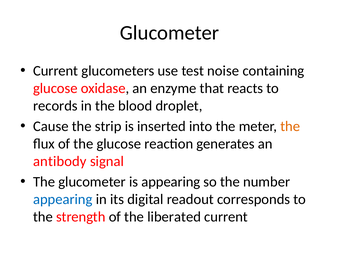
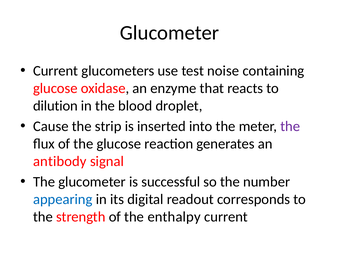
records: records -> dilution (55, 106)
the colour: orange -> purple (290, 126)
is appearing: appearing -> successful (171, 182)
liberated: liberated -> enthalpy (174, 217)
